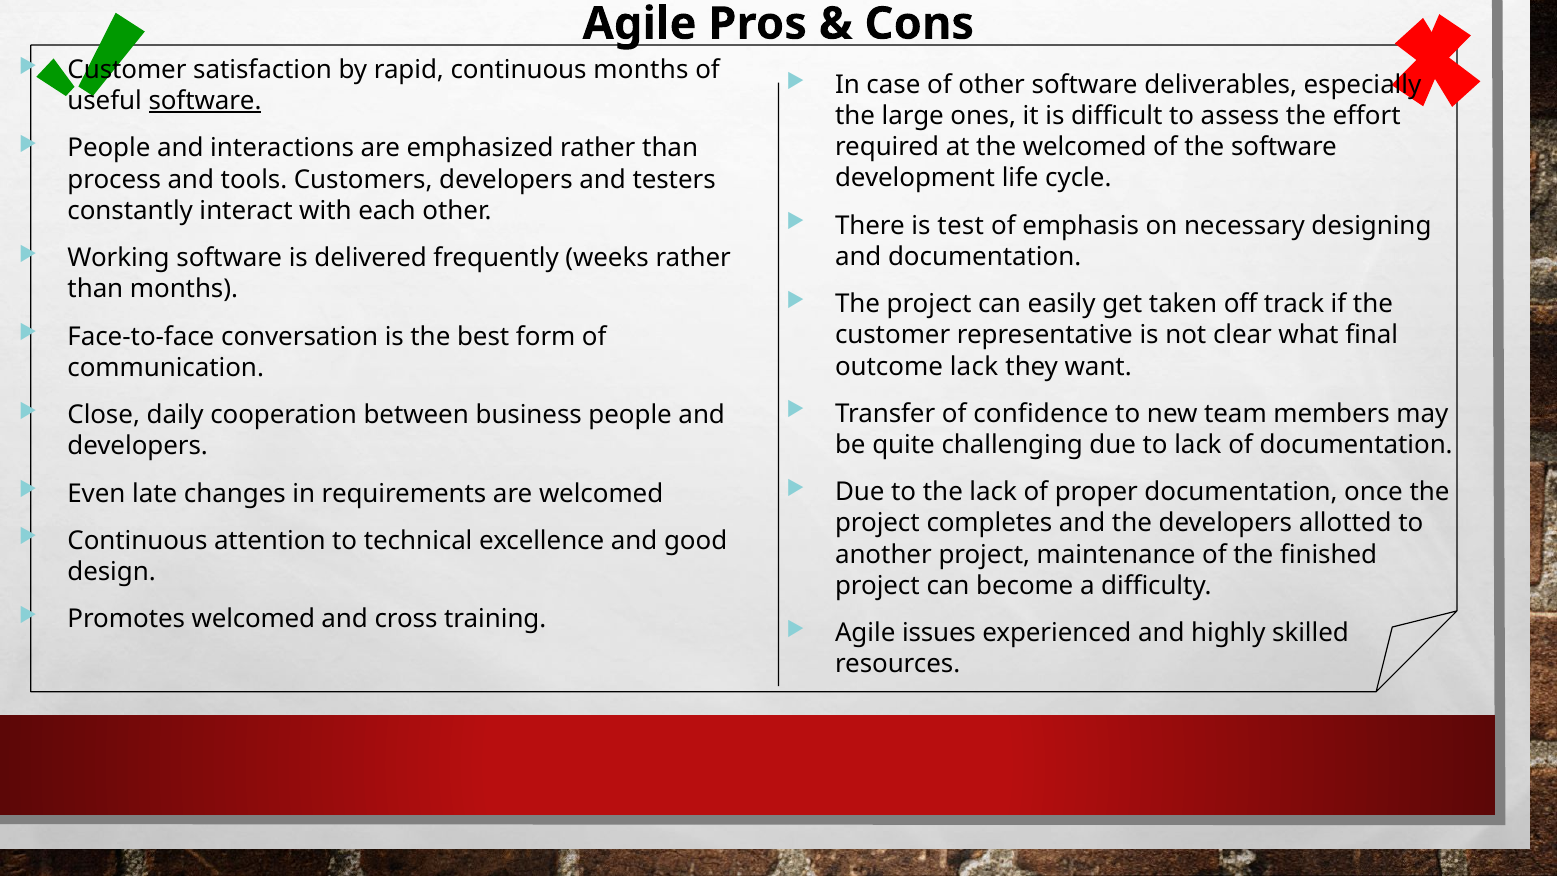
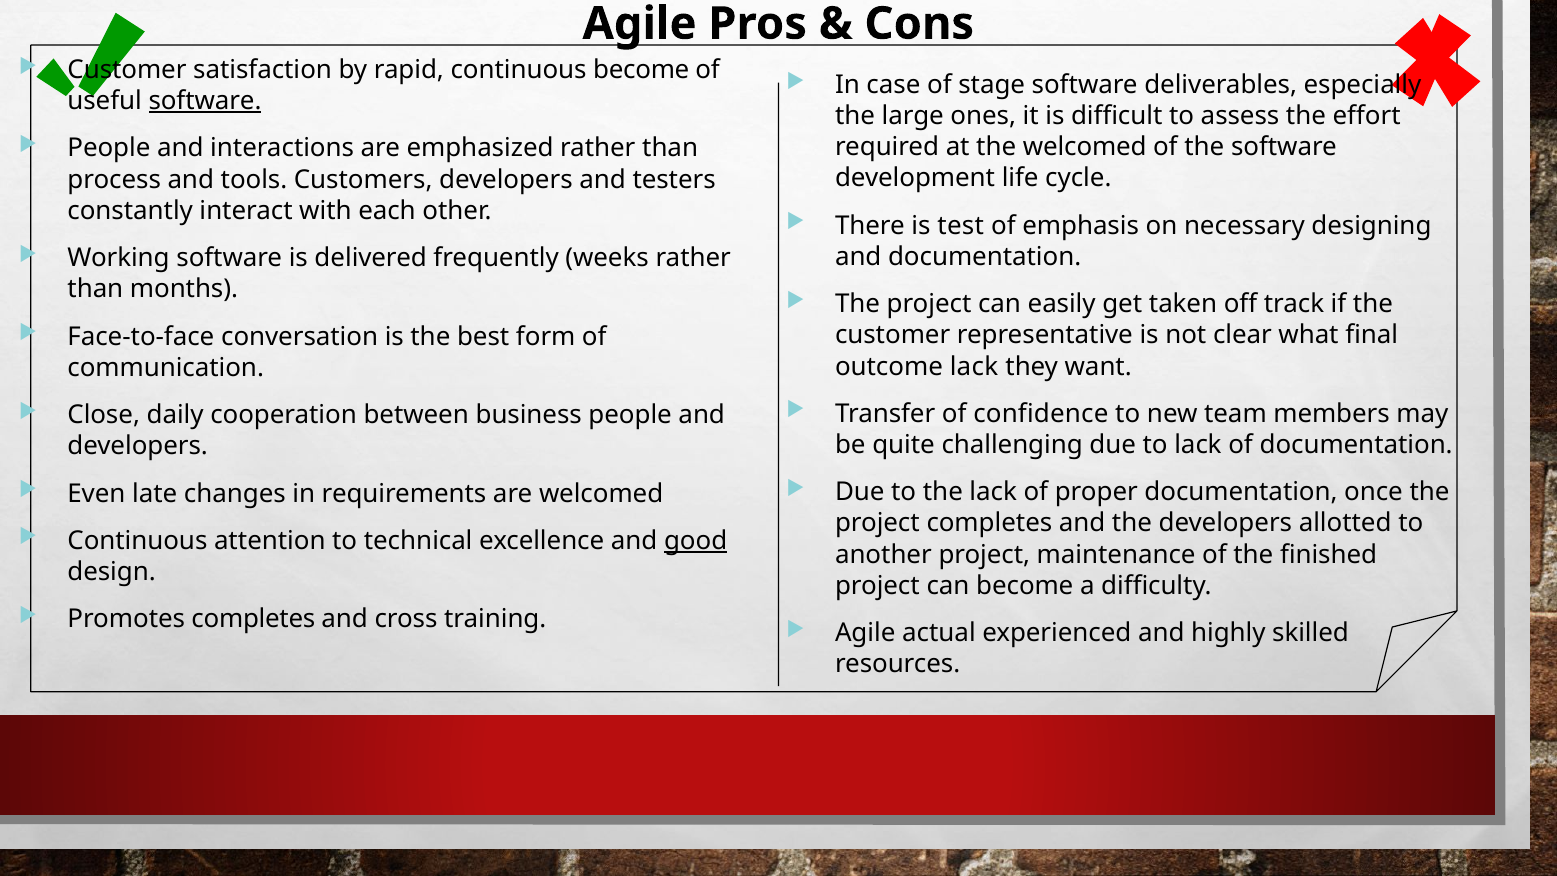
continuous months: months -> become (641, 70)
of other: other -> stage (992, 85)
good underline: none -> present (696, 541)
Promotes welcomed: welcomed -> completes (253, 619)
issues: issues -> actual (939, 633)
